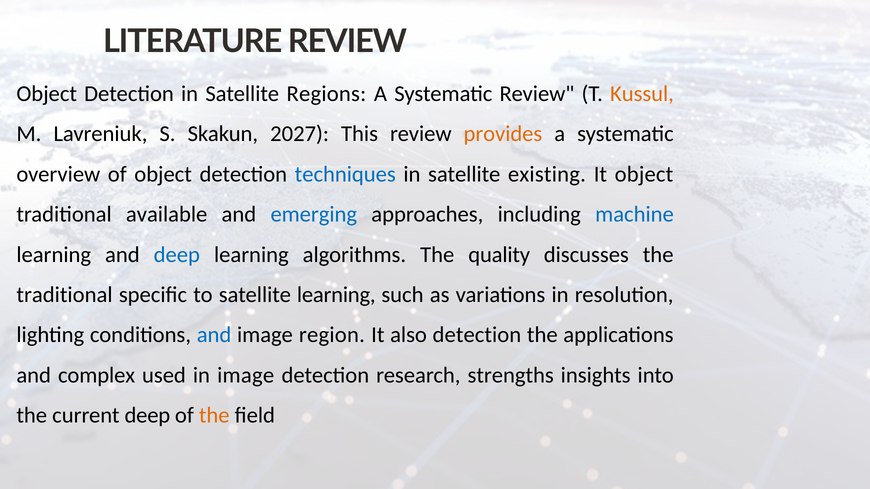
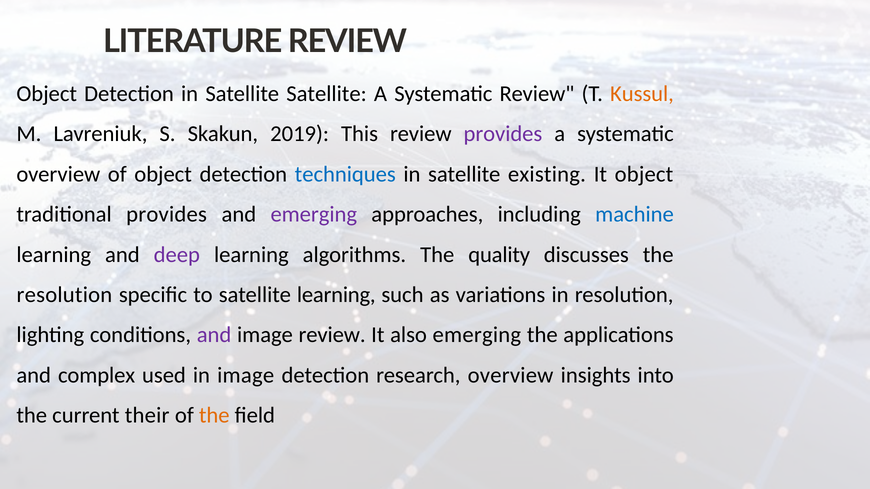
Satellite Regions: Regions -> Satellite (326, 94)
2027: 2027 -> 2019 (300, 134)
provides colour: orange -> purple (503, 134)
traditional available: available -> provides (167, 215)
emerging colour: blue -> purple (314, 215)
deep colour: blue -> purple (177, 255)
traditional: traditional -> resolution (64, 295)
and colour: blue -> purple (214, 335)
image region: region -> review (332, 335)
also detection: detection -> emerging (477, 335)
research strengths: strengths -> overview (511, 375)
current deep: deep -> their (147, 416)
